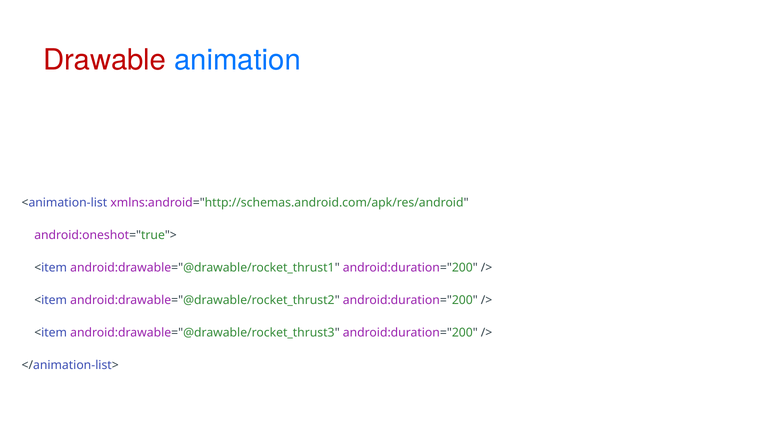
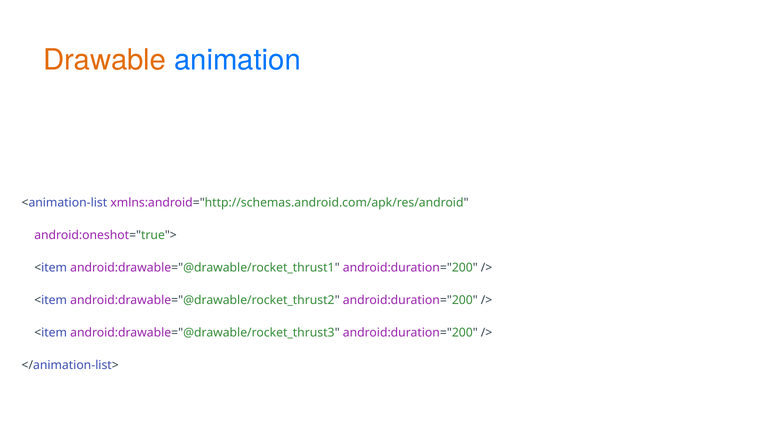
Drawable colour: red -> orange (105, 60)
